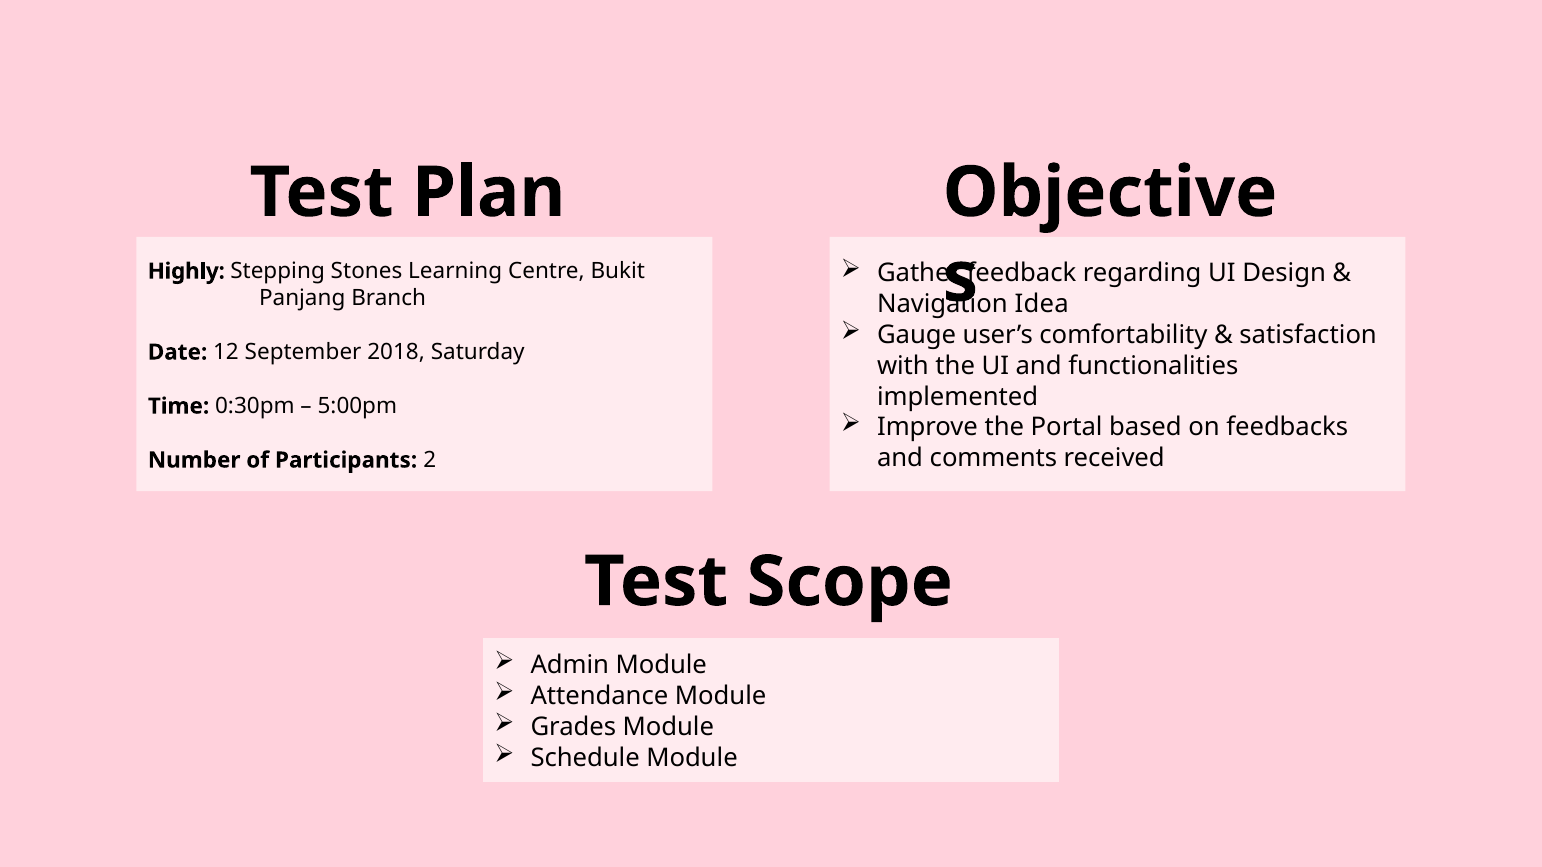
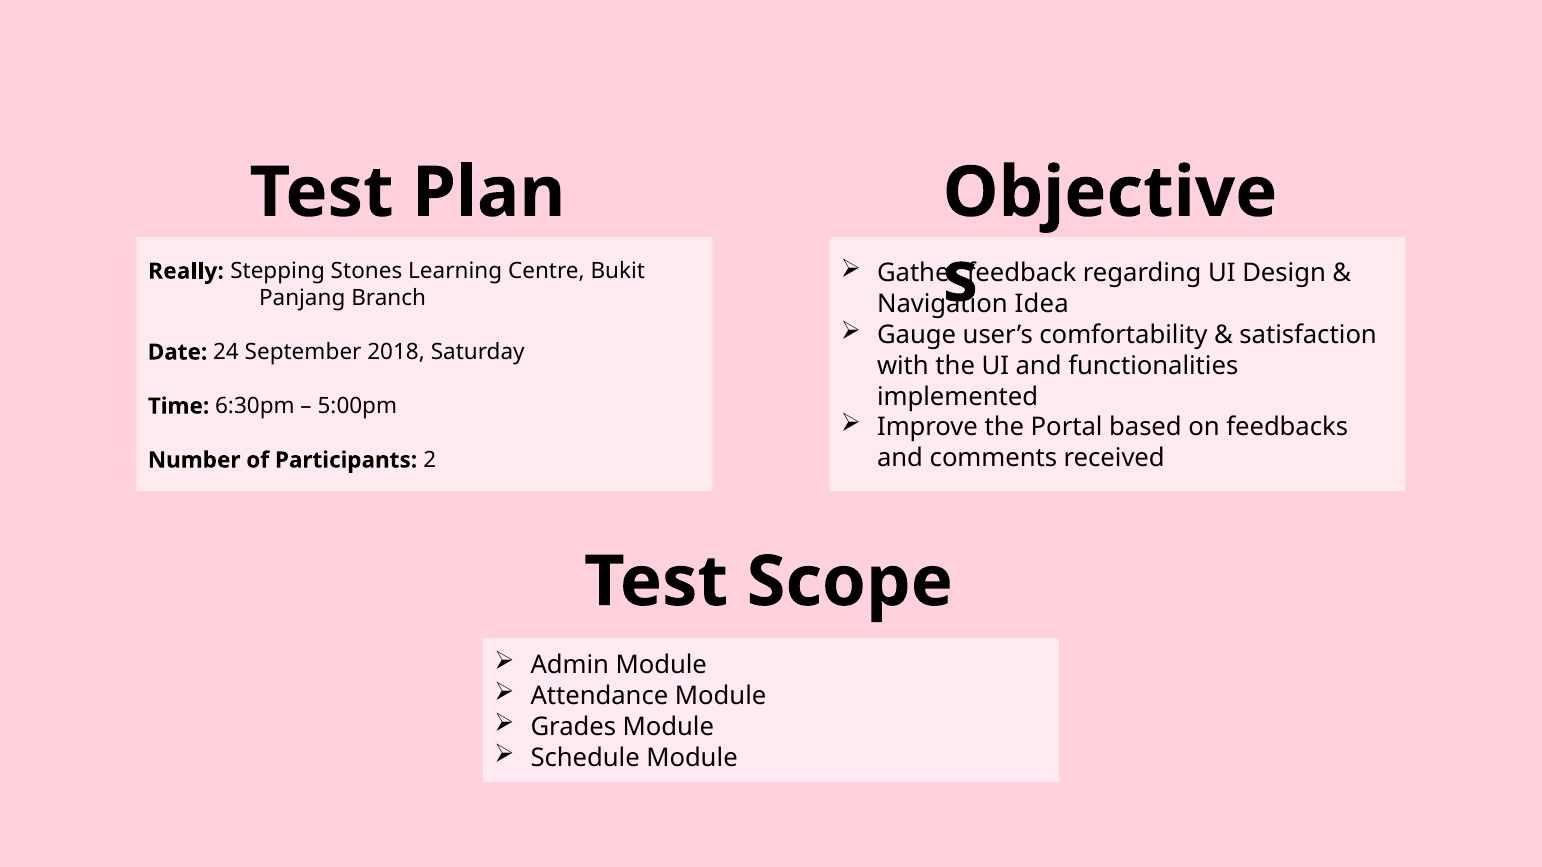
Highly: Highly -> Really (186, 271)
12: 12 -> 24 (226, 352)
0:30pm: 0:30pm -> 6:30pm (255, 406)
